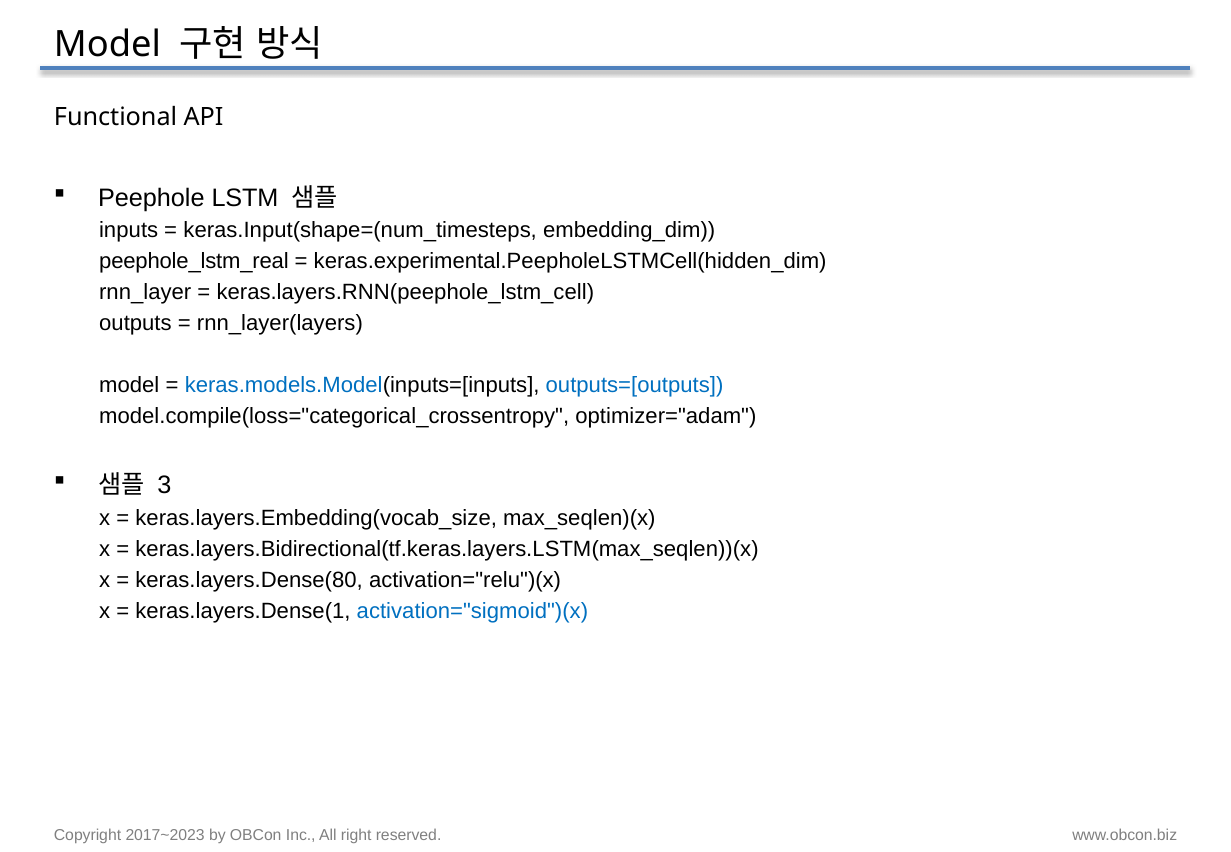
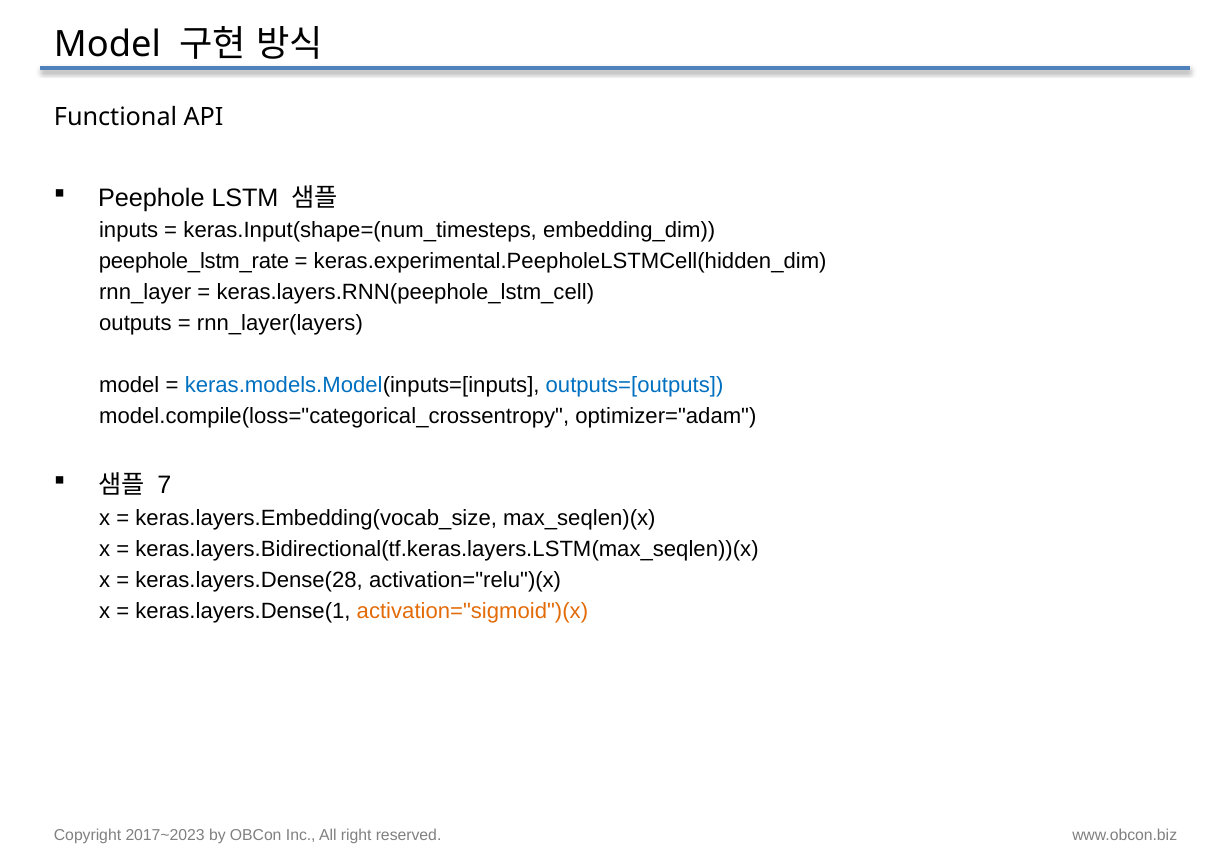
peephole_lstm_real: peephole_lstm_real -> peephole_lstm_rate (194, 262)
3: 3 -> 7 (164, 485)
keras.layers.Dense(80: keras.layers.Dense(80 -> keras.layers.Dense(28 (249, 580)
activation="sigmoid")(x colour: blue -> orange (472, 611)
